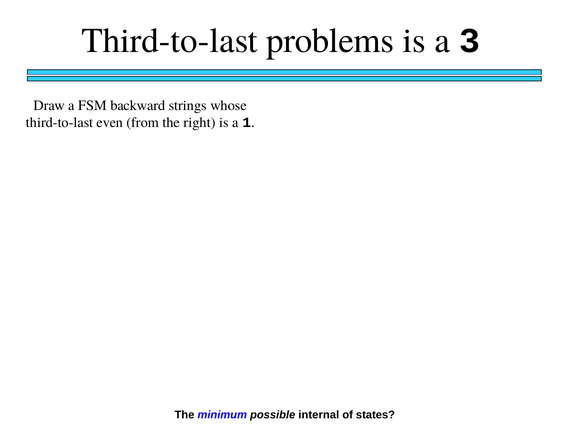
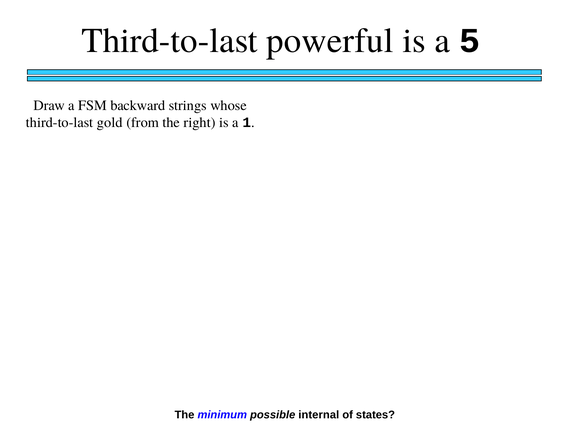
problems: problems -> powerful (330, 41)
3: 3 -> 5 (470, 41)
even: even -> gold (110, 122)
